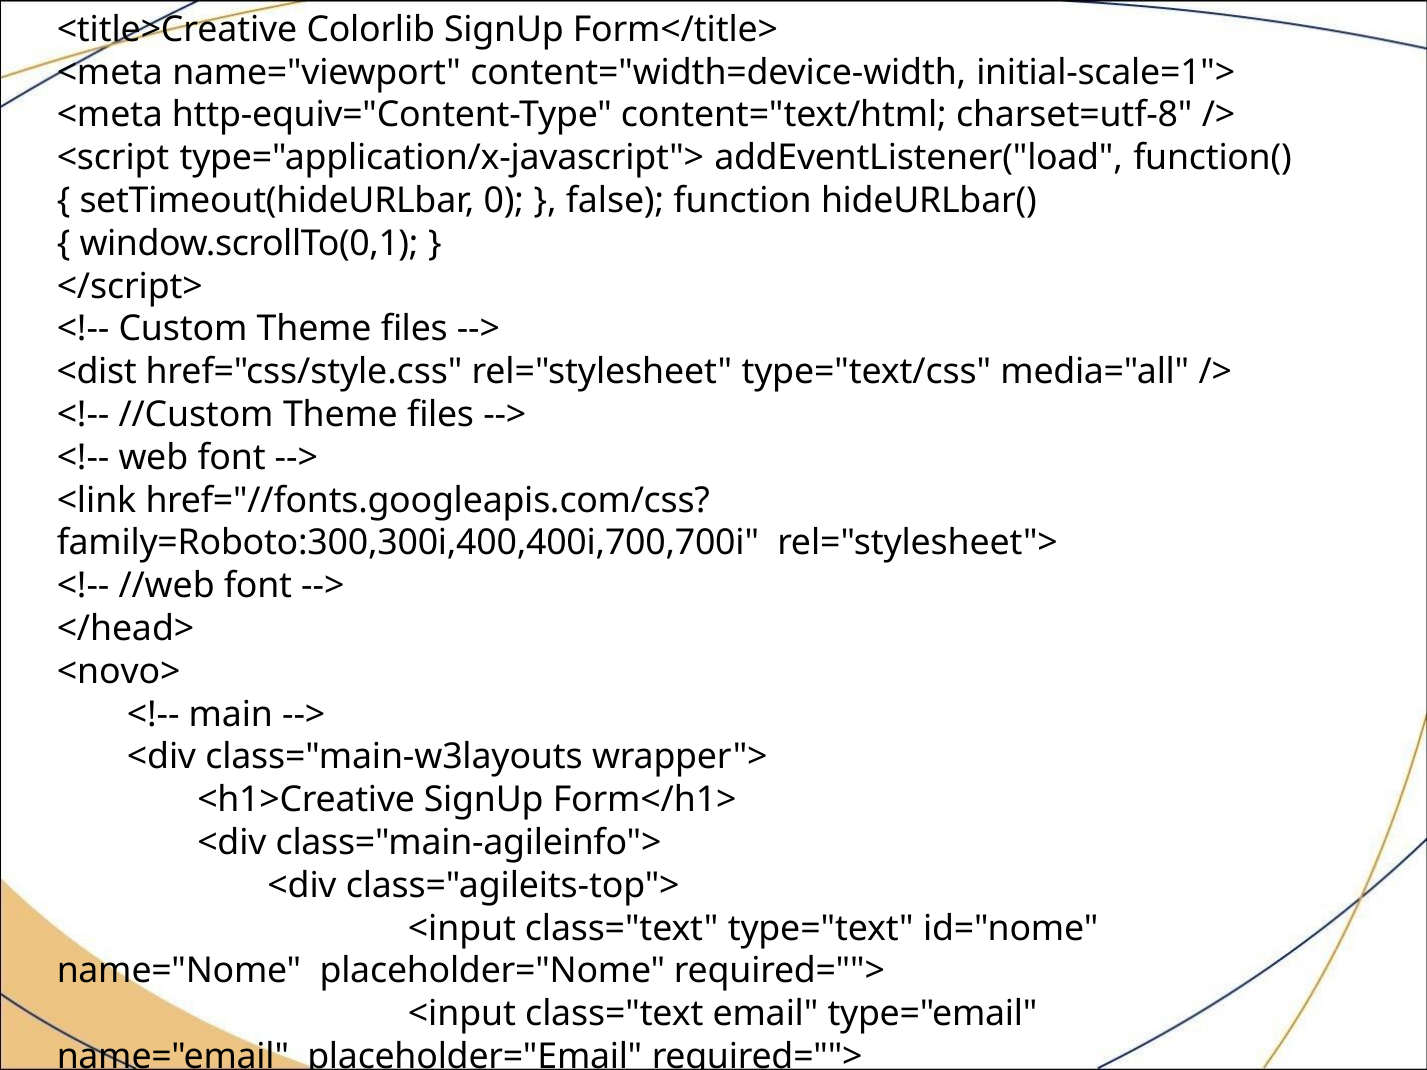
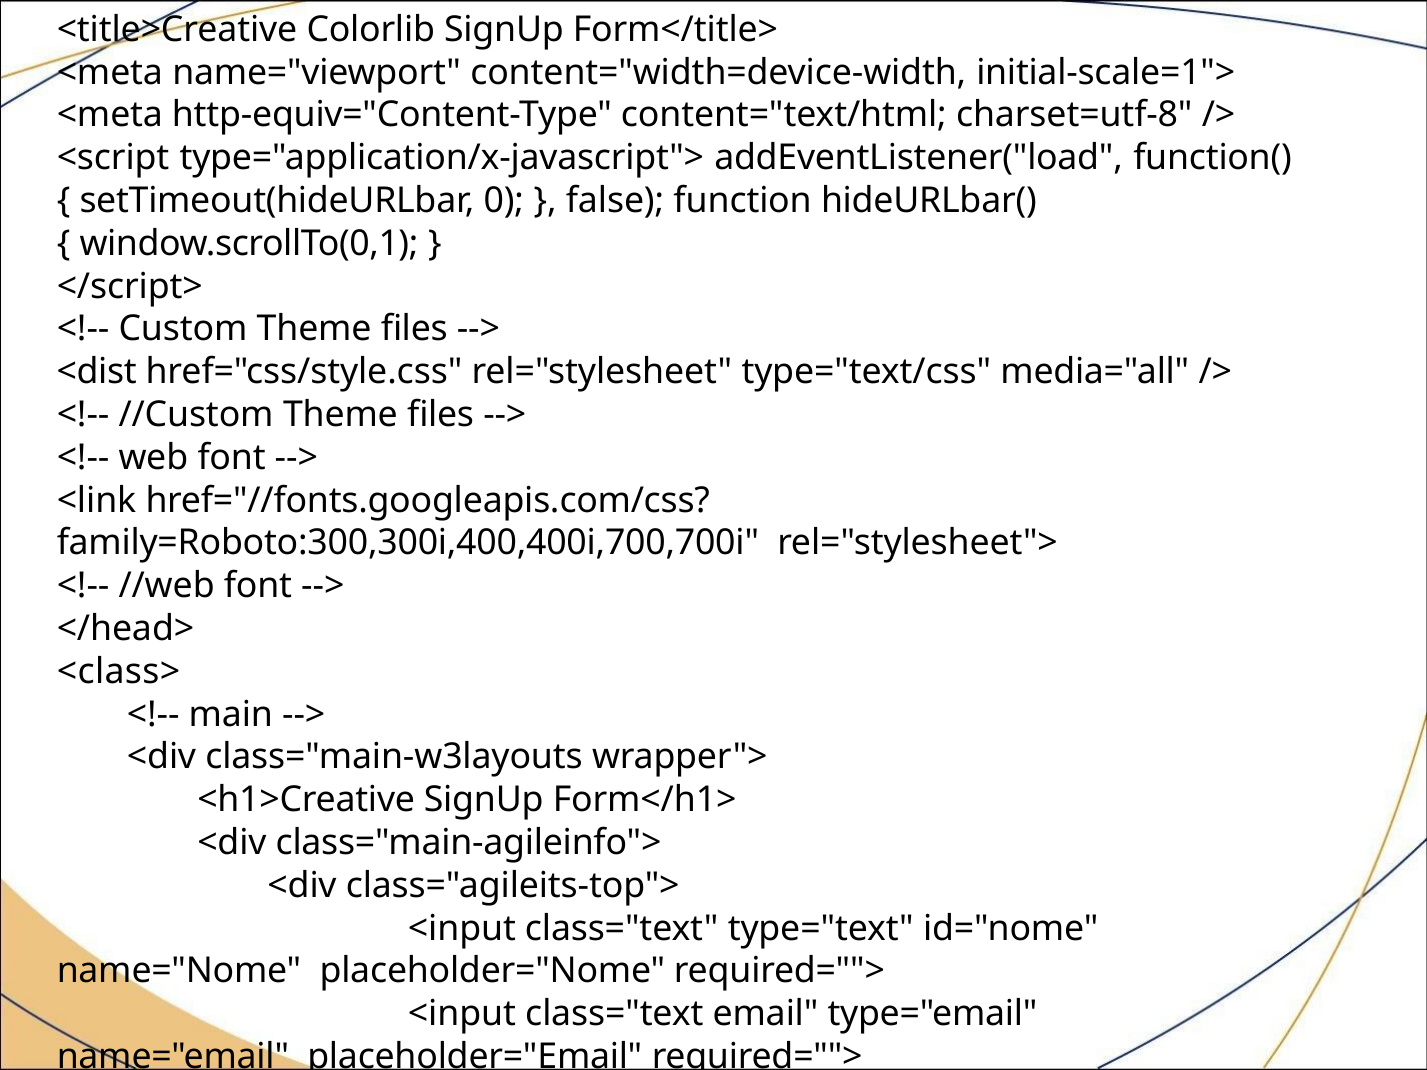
<novo>: <novo> -> <class> (118, 672)
